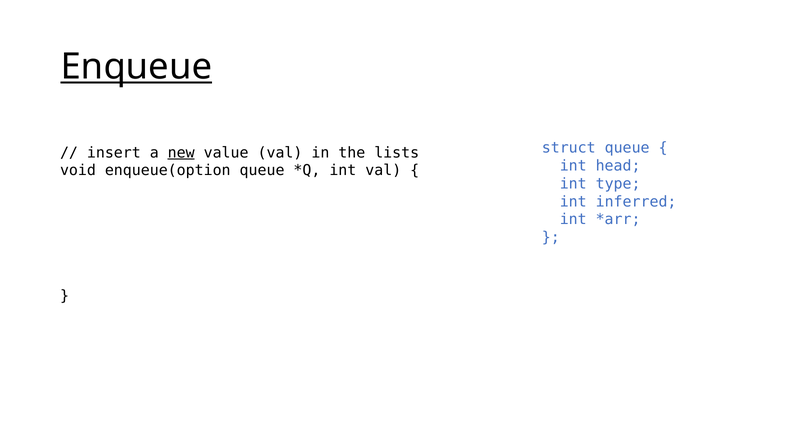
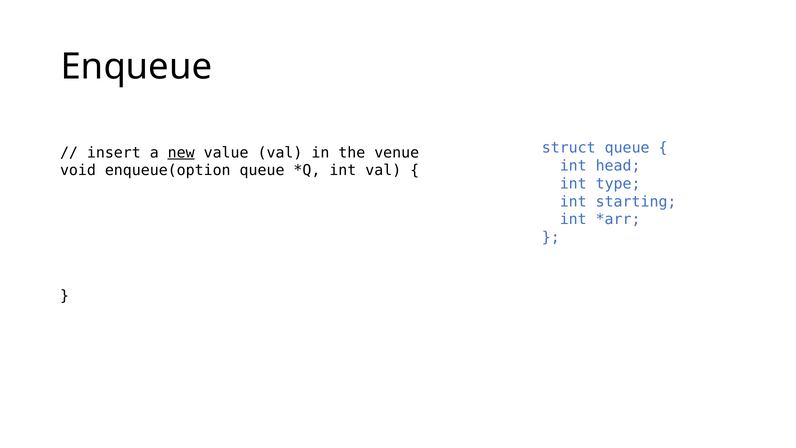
Enqueue underline: present -> none (136, 67)
lists: lists -> venue (397, 153)
inferred: inferred -> starting (636, 201)
